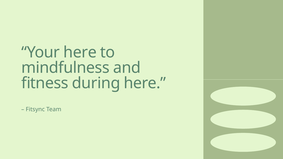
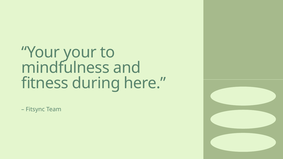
Your here: here -> your (80, 52)
